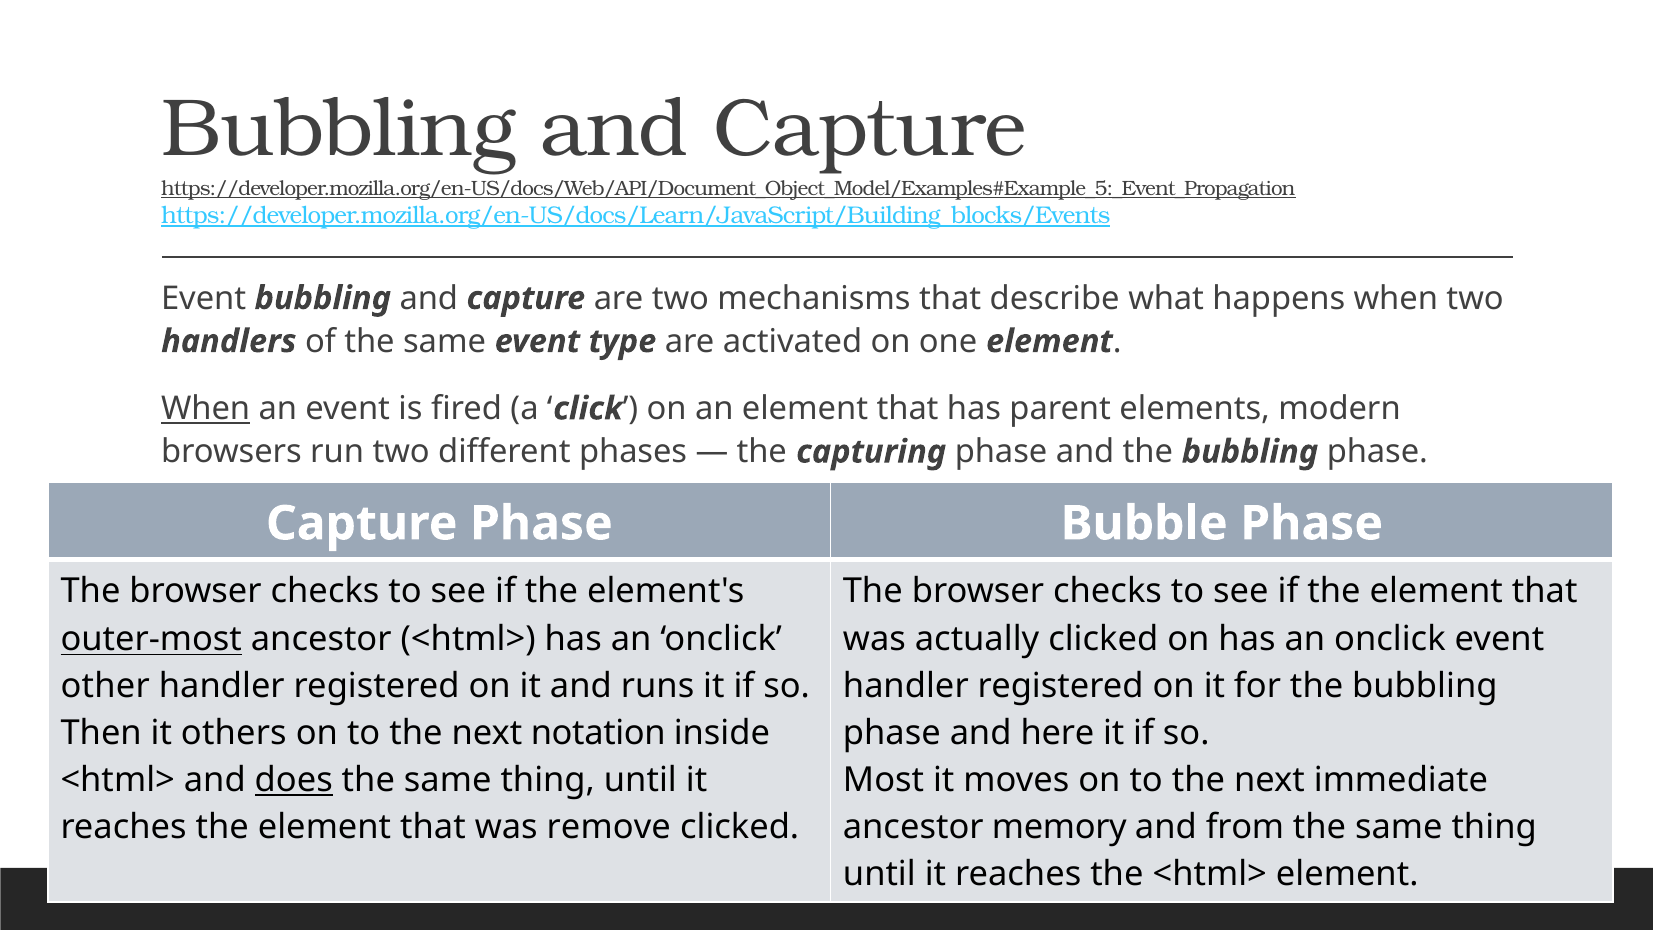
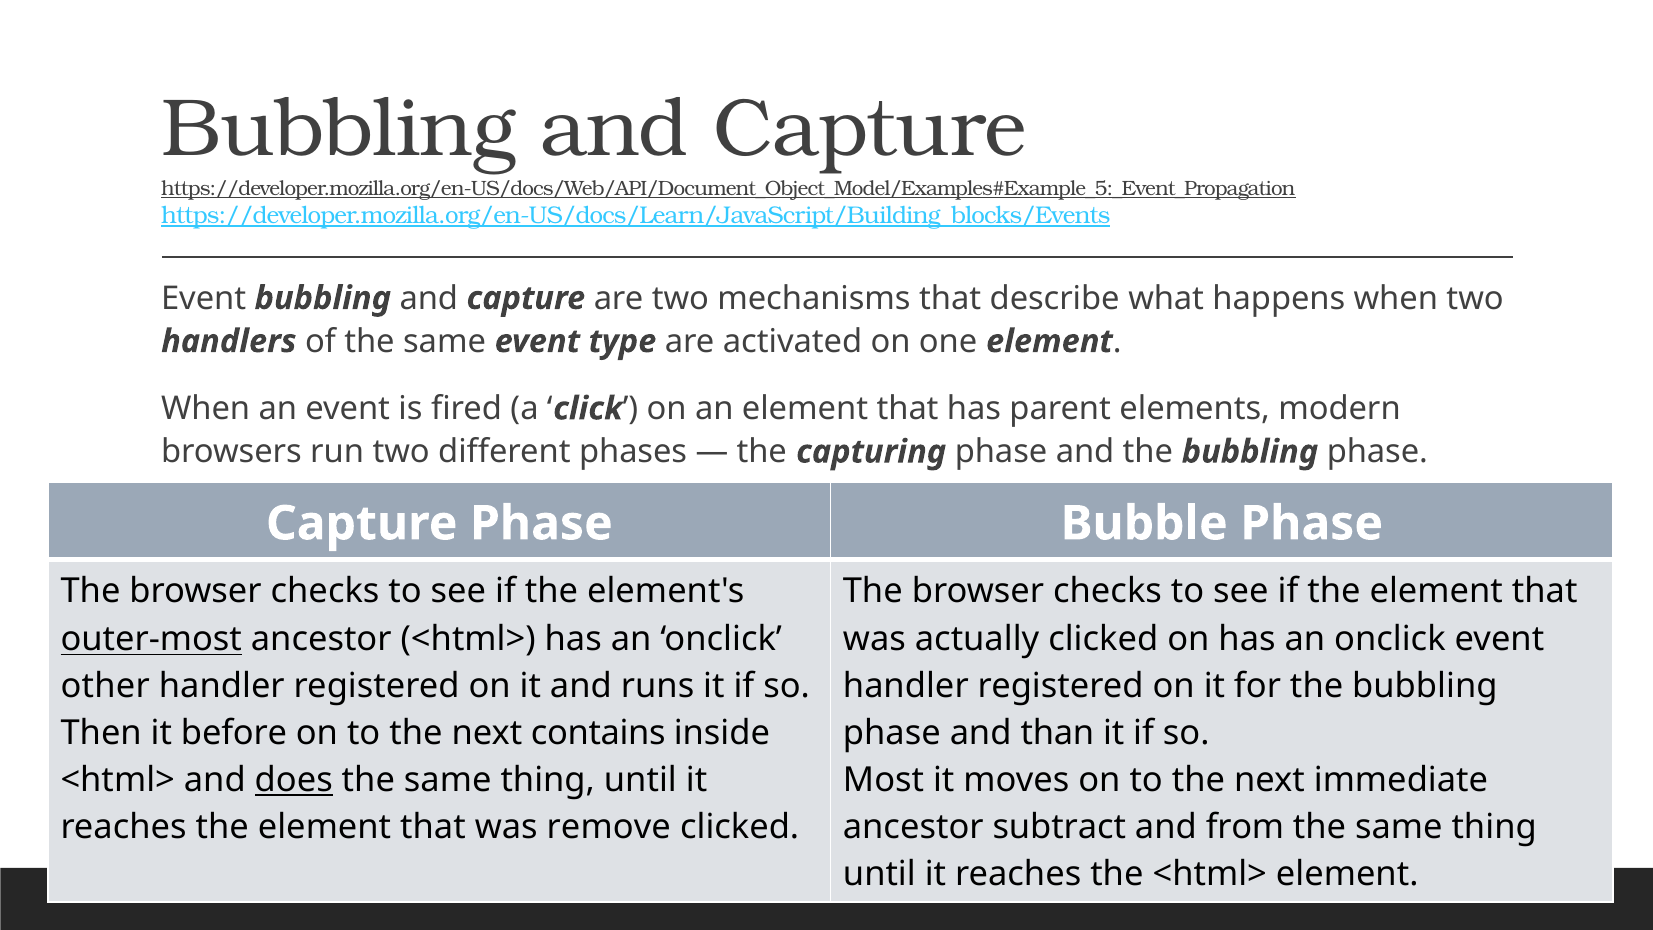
When underline: present -> none (206, 409)
others: others -> before (234, 733)
notation: notation -> contains (598, 733)
here: here -> than (1057, 733)
memory: memory -> subtract (1059, 827)
